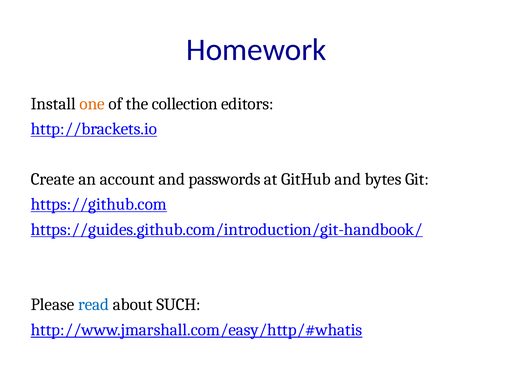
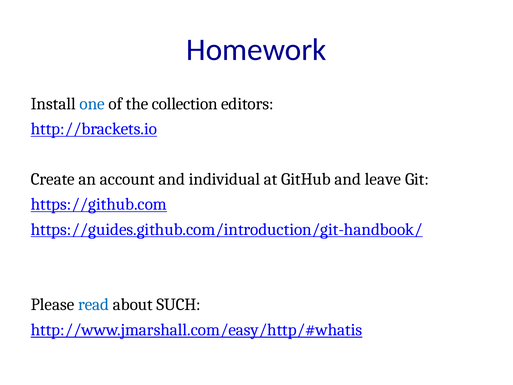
one colour: orange -> blue (92, 104)
passwords: passwords -> individual (224, 179)
bytes: bytes -> leave (383, 179)
